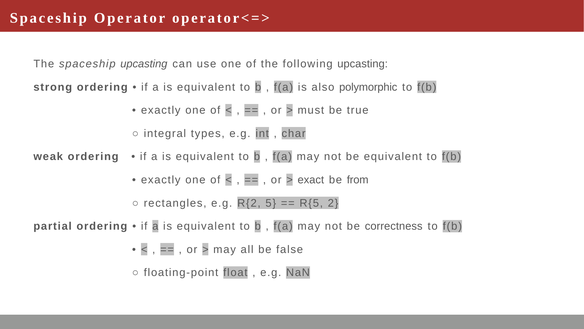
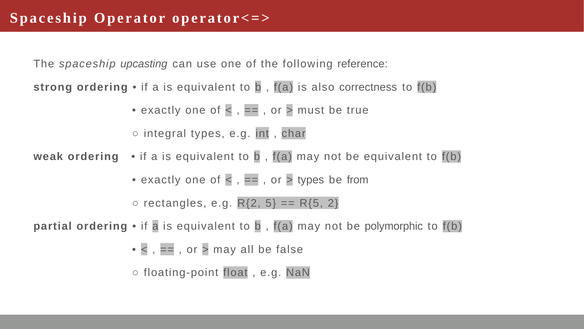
following upcasting: upcasting -> reference (363, 64)
polymorphic: polymorphic -> correctness (368, 87)
exact: exact -> types (311, 180)
correctness: correctness -> polymorphic (394, 226)
